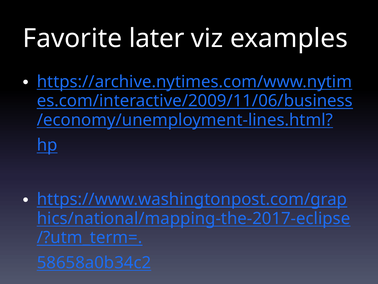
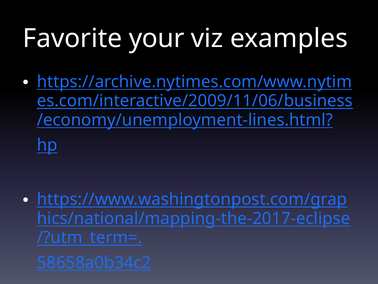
later: later -> your (157, 38)
